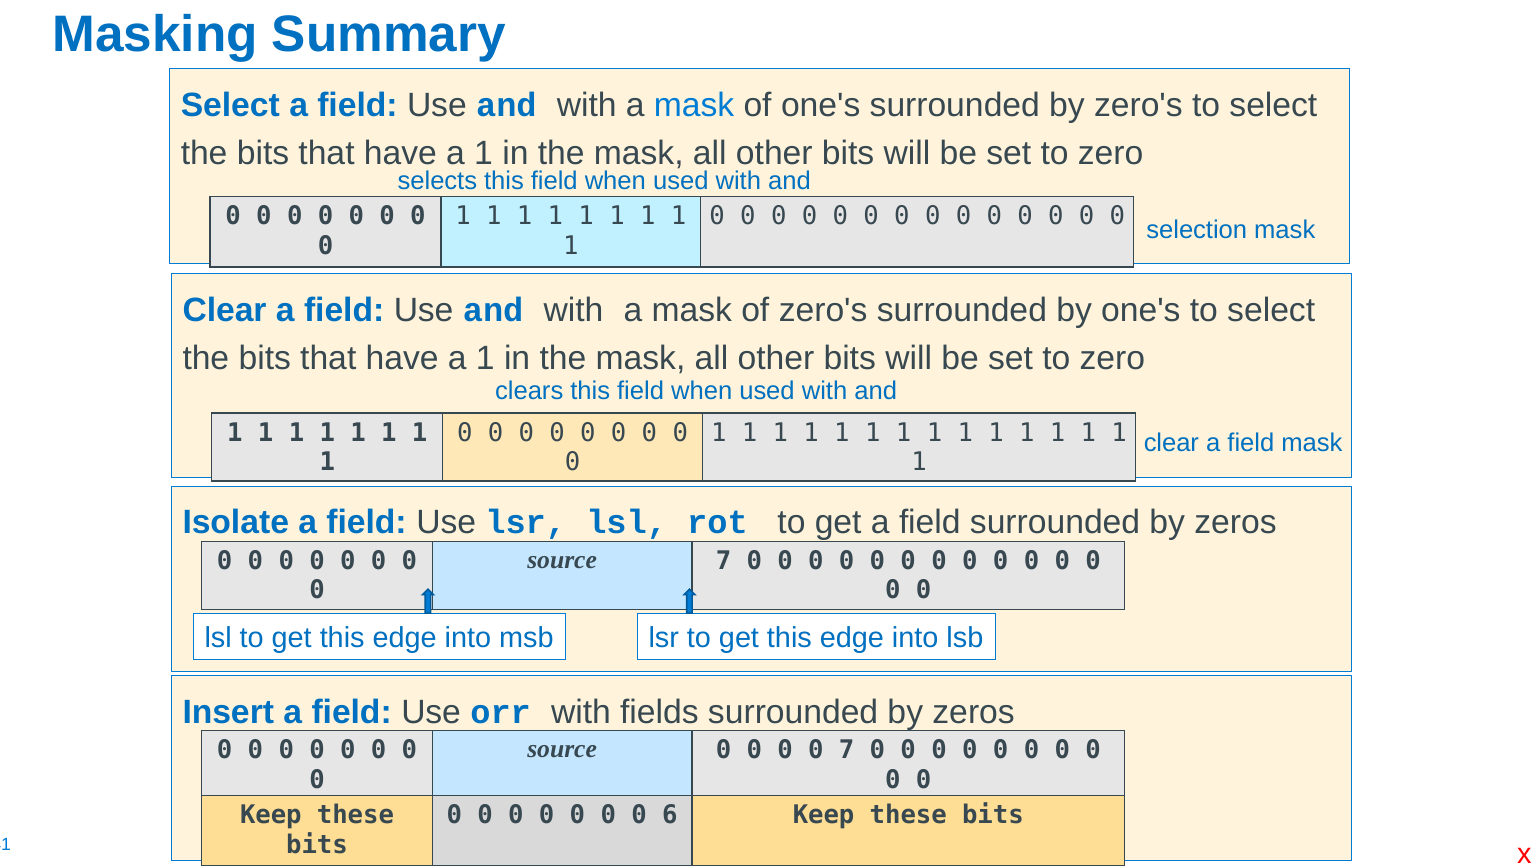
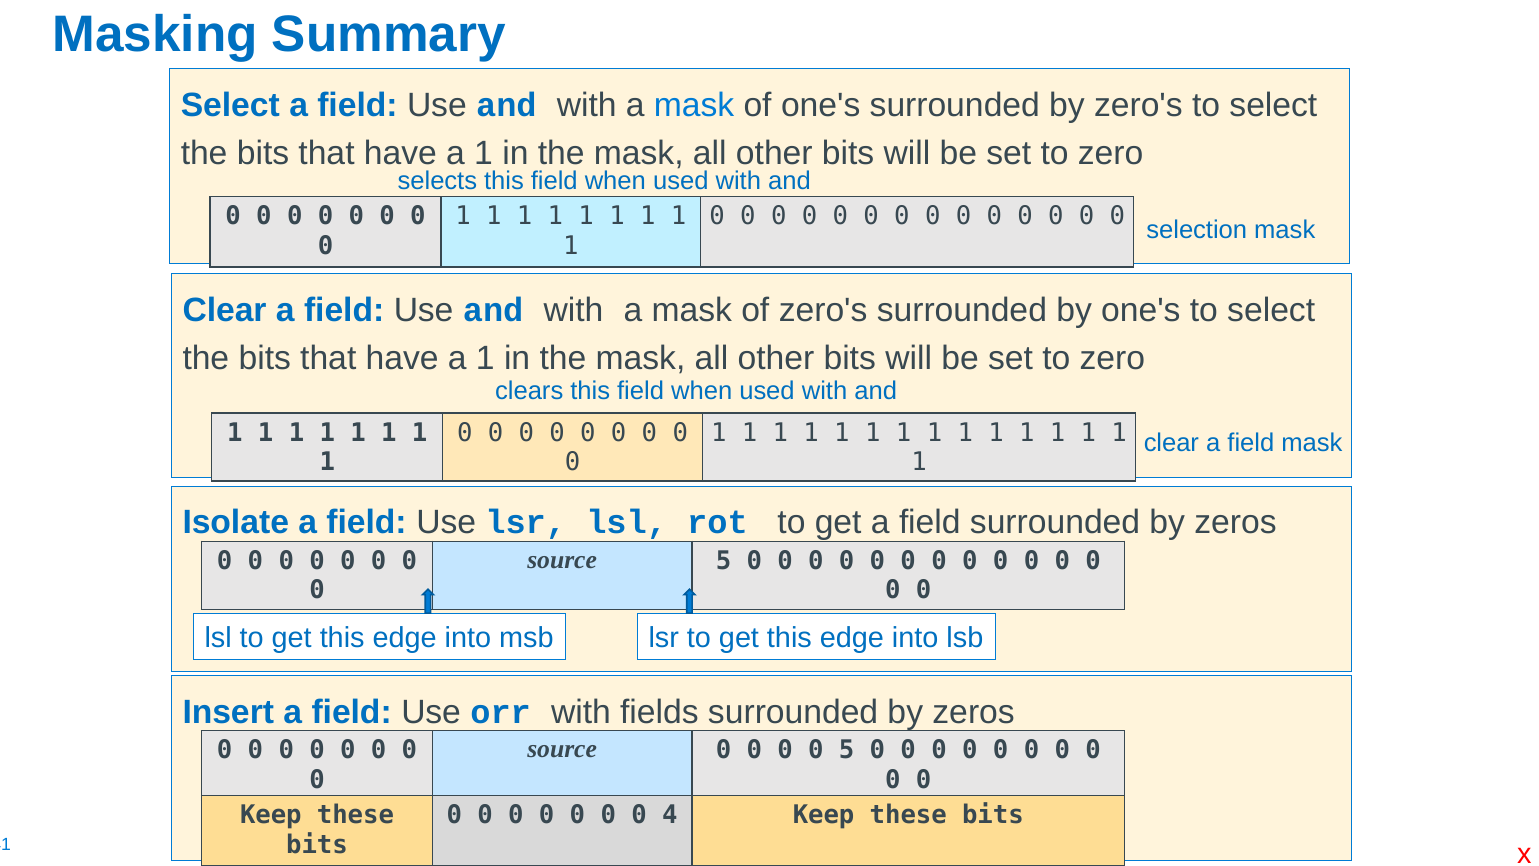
source 7: 7 -> 5 (724, 561)
0 7: 7 -> 5 (847, 750)
6: 6 -> 4 (670, 815)
